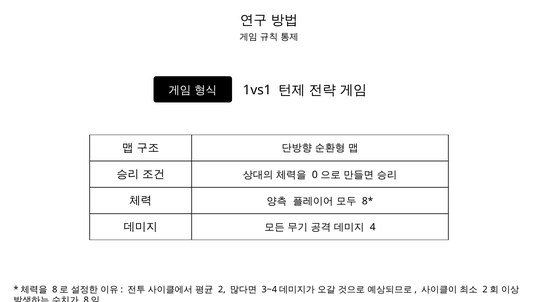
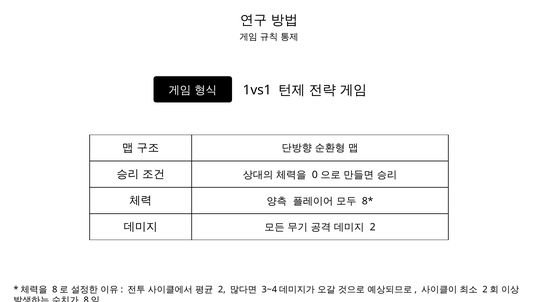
4: 4 -> 2 (373, 228)
